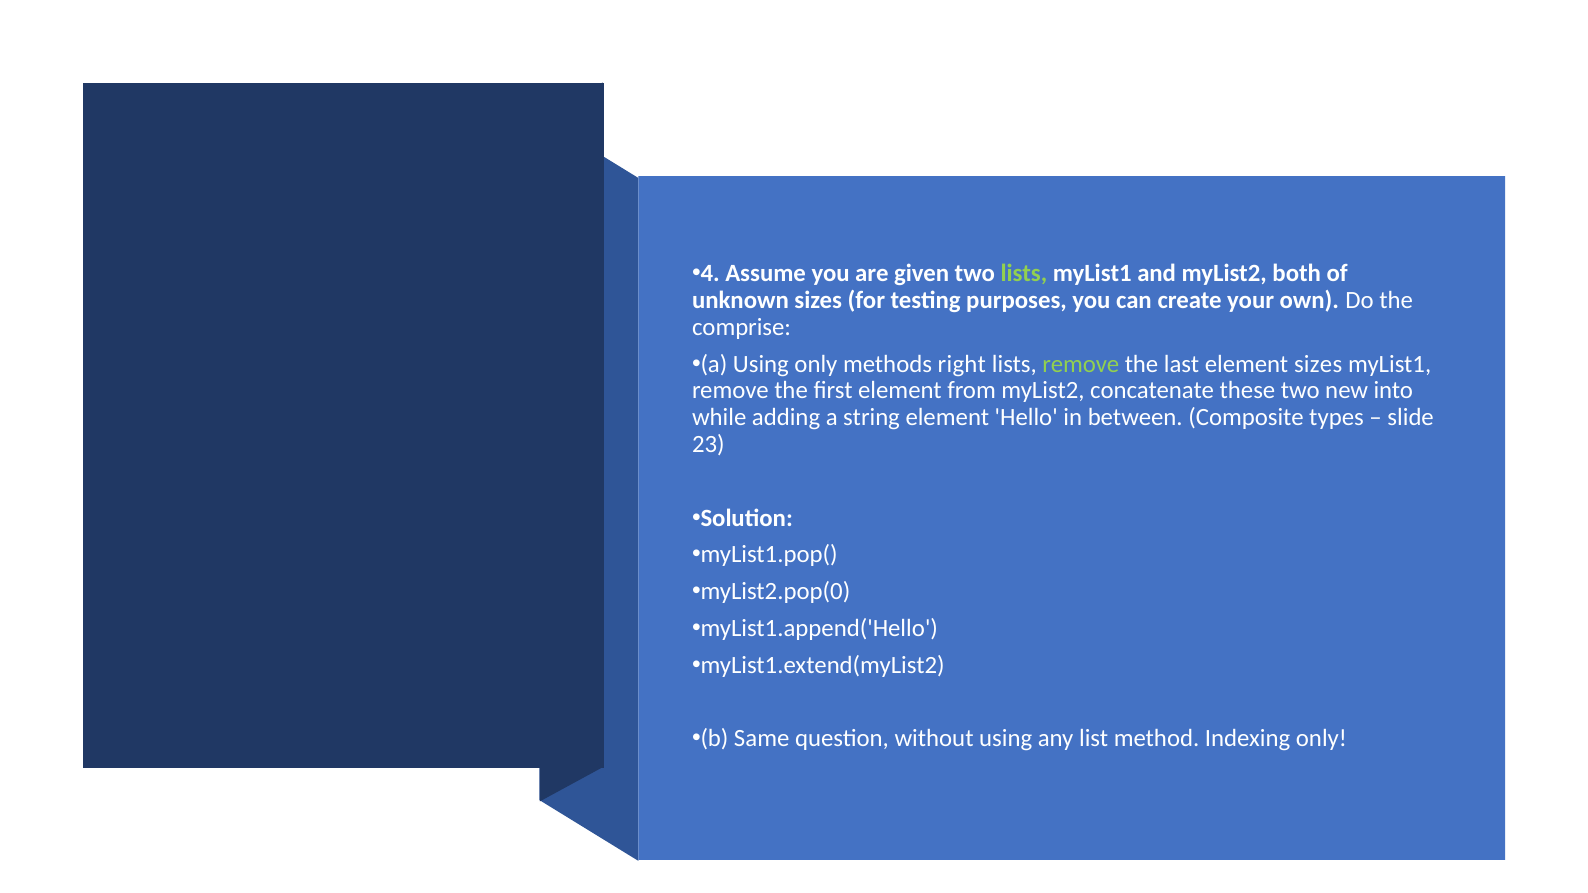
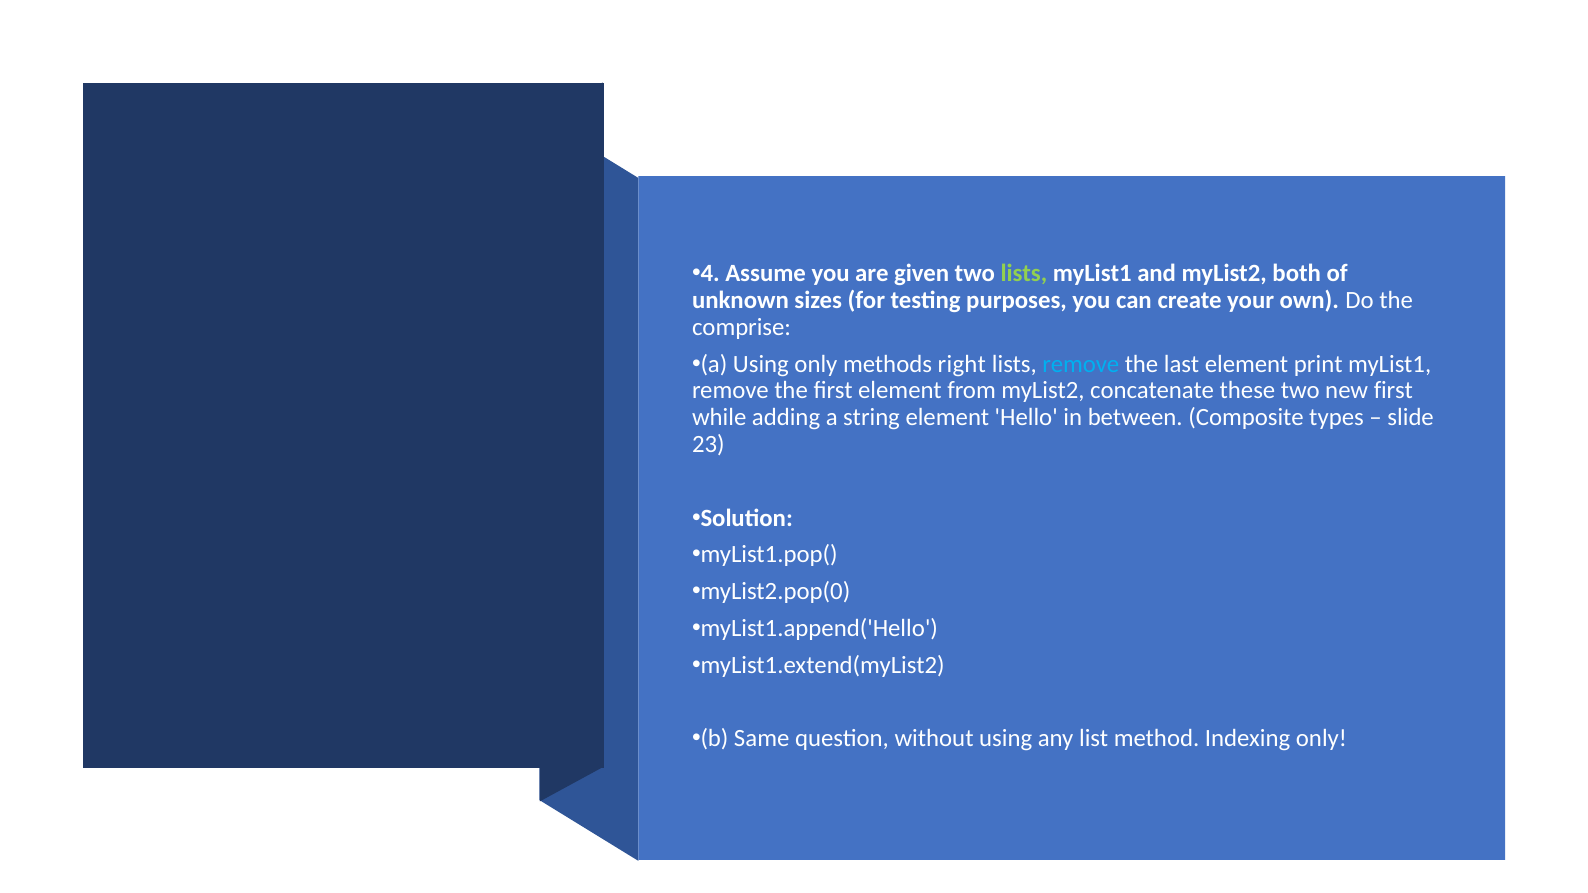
remove colour: light green -> light blue (1081, 364)
element sizes: sizes -> print (1318, 364)
new into: into -> first (1393, 391)
